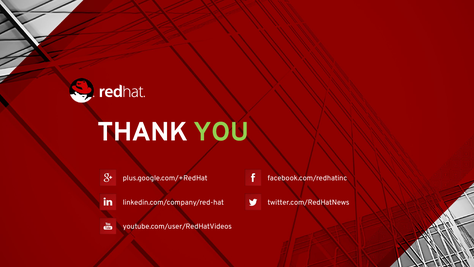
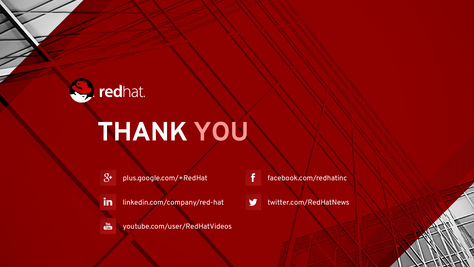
YOU colour: light green -> pink (221, 132)
